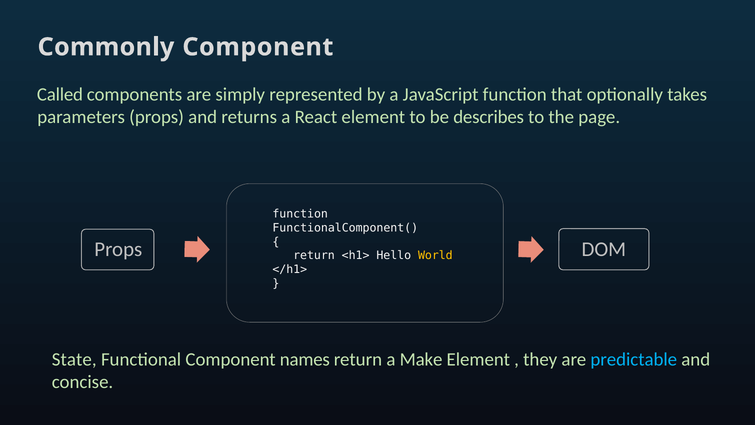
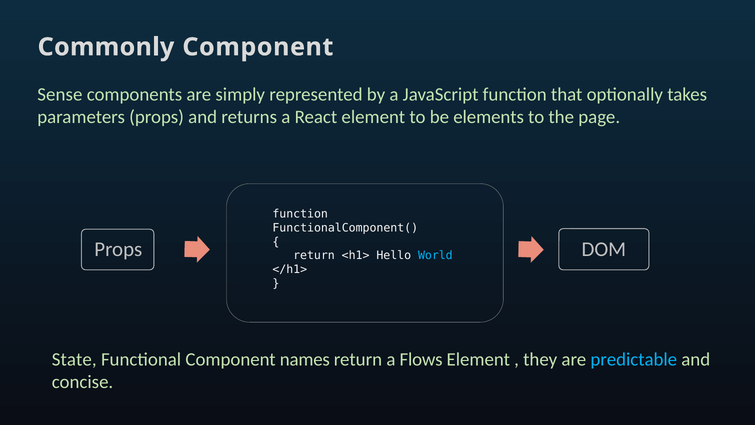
Called: Called -> Sense (60, 94)
describes: describes -> elements (489, 117)
World colour: yellow -> light blue (435, 255)
Make: Make -> Flows (421, 359)
